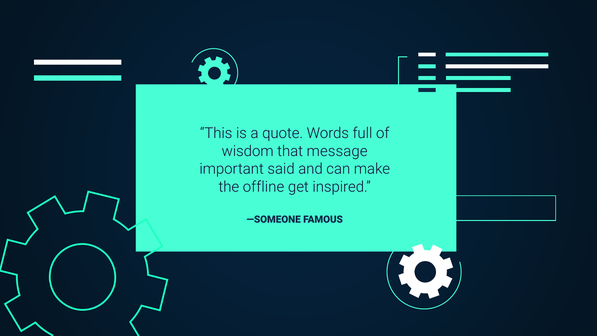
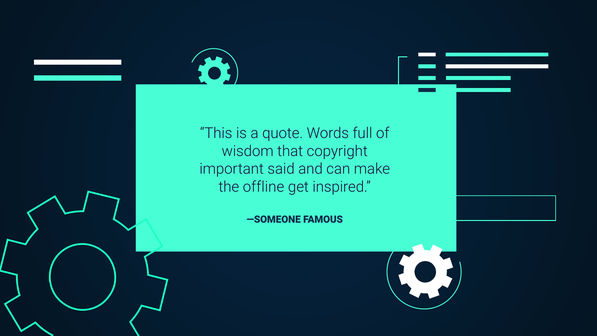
message: message -> copyright (337, 151)
